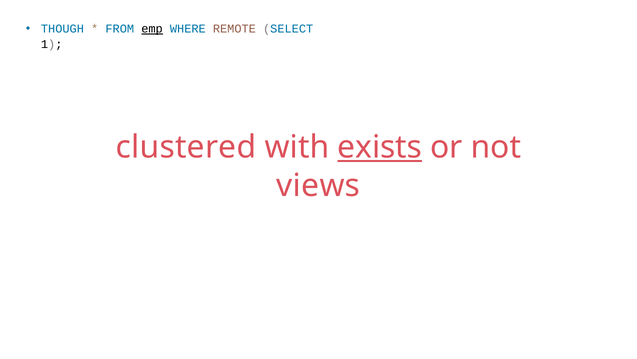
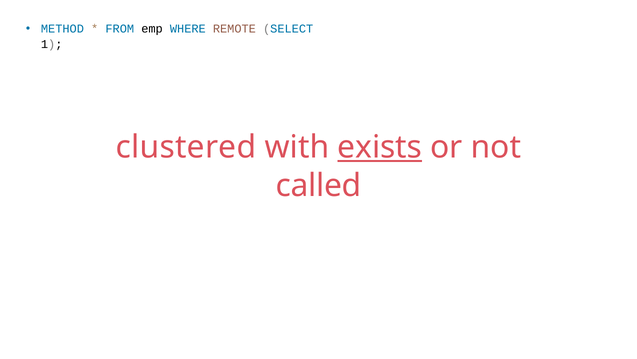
THOUGH: THOUGH -> METHOD (62, 29)
emp underline: present -> none (152, 29)
views: views -> called (319, 185)
